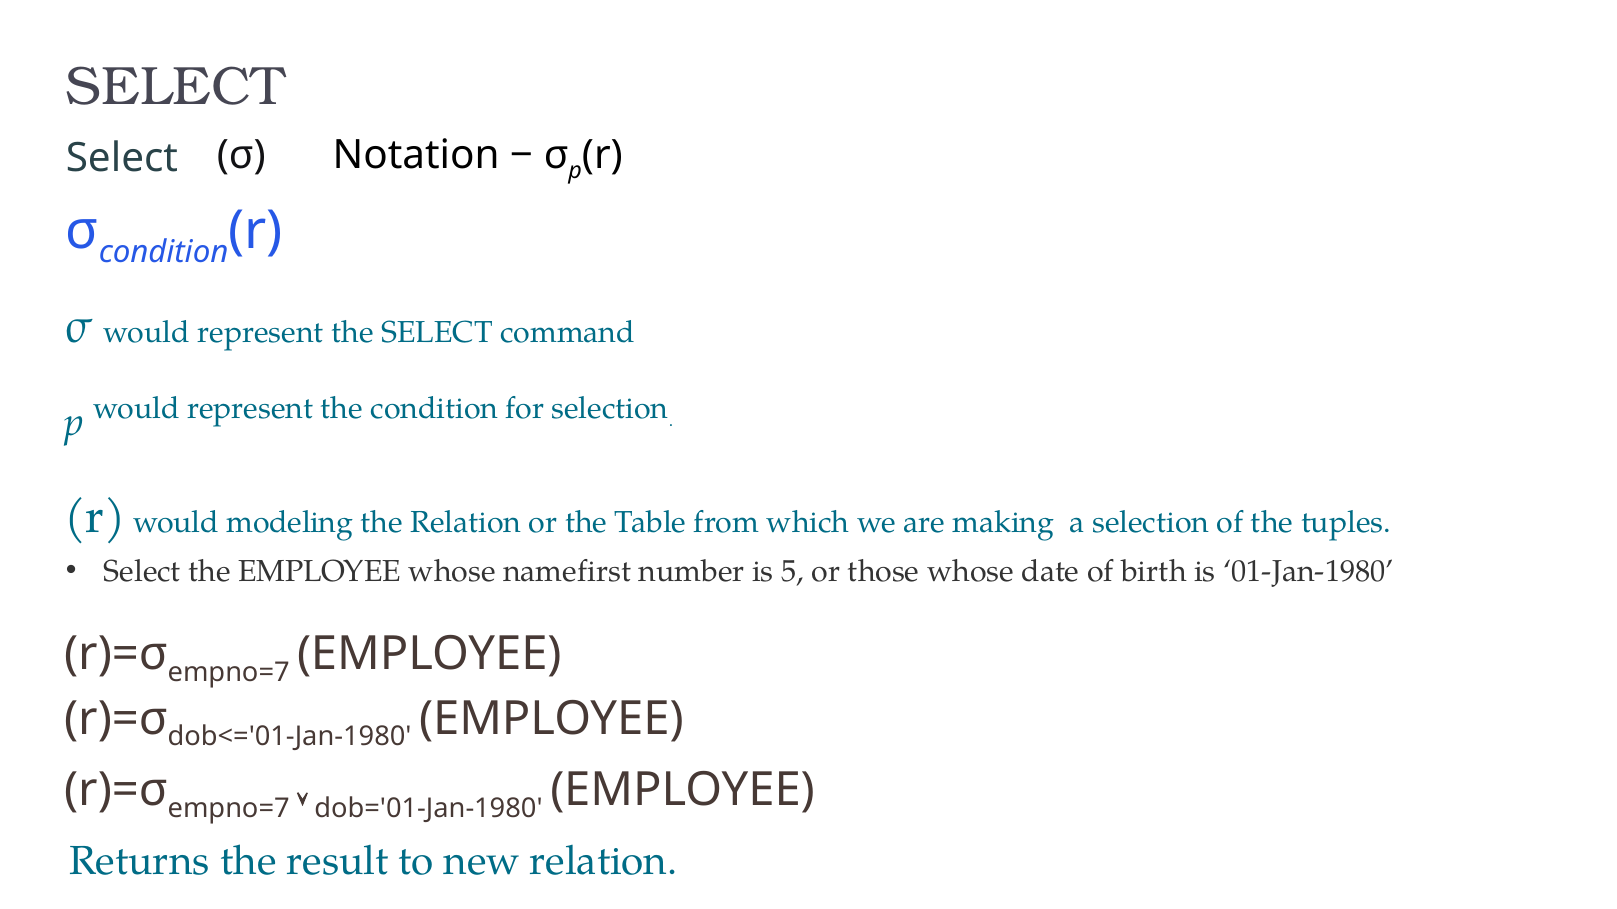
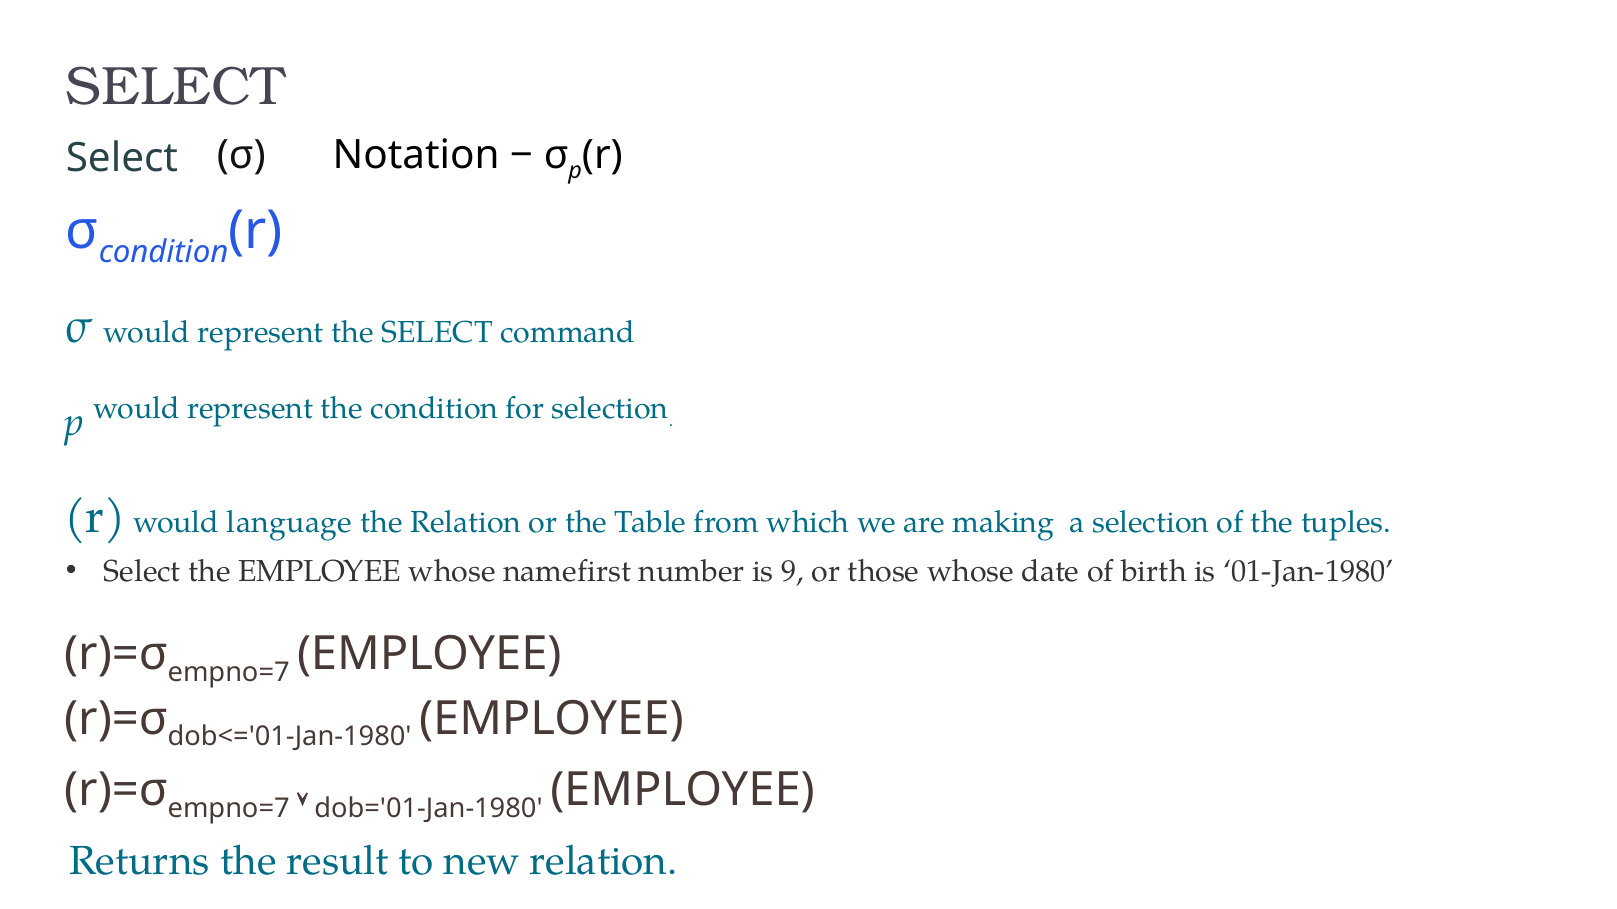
modeling: modeling -> language (290, 522)
5: 5 -> 9 (793, 572)
